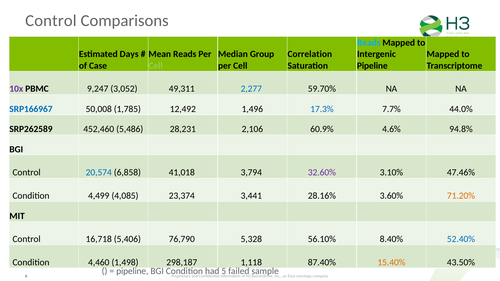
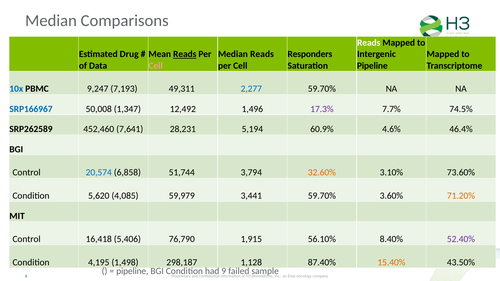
Control: Control -> Median (51, 21)
Reads colour: light blue -> white (369, 43)
Days: Days -> Drug (129, 54)
Reads underline: none -> present (185, 54)
Median Group: Group -> Reads (262, 54)
Correlation: Correlation -> Responders (310, 54)
Case: Case -> Data (98, 66)
Cell colour: light green -> pink (156, 66)
10x colour: purple -> blue (16, 89)
3,052: 3,052 -> 7,193 (124, 89)
1,785: 1,785 -> 1,347 (127, 109)
17.3% colour: blue -> purple (322, 109)
44.0%: 44.0% -> 74.5% (461, 109)
5,486: 5,486 -> 7,641 (130, 129)
2,106: 2,106 -> 5,194 (252, 129)
94.8%: 94.8% -> 46.4% (461, 129)
41,018: 41,018 -> 51,744 (182, 173)
32.60% colour: purple -> orange (322, 173)
47.46%: 47.46% -> 73.60% (461, 173)
4,499: 4,499 -> 5,620 (99, 196)
23,374: 23,374 -> 59,979 (182, 196)
3,441 28.16%: 28.16% -> 59.70% (322, 196)
16,718: 16,718 -> 16,418 (99, 239)
5,328: 5,328 -> 1,915 (251, 239)
52.40% colour: blue -> purple (461, 239)
4,460: 4,460 -> 4,195 (99, 263)
1,118: 1,118 -> 1,128 (251, 263)
5: 5 -> 9 (224, 271)
